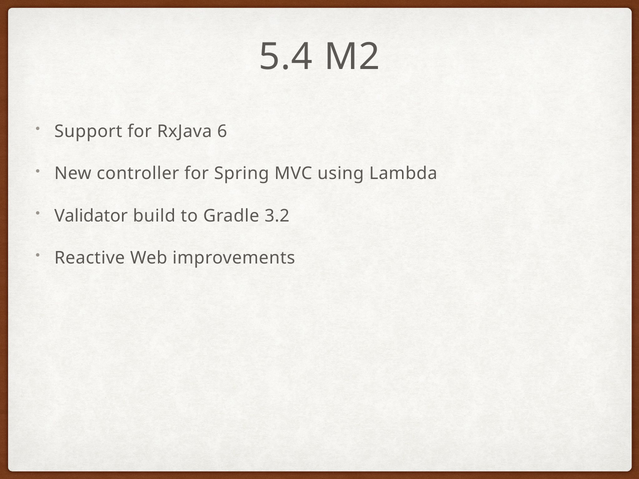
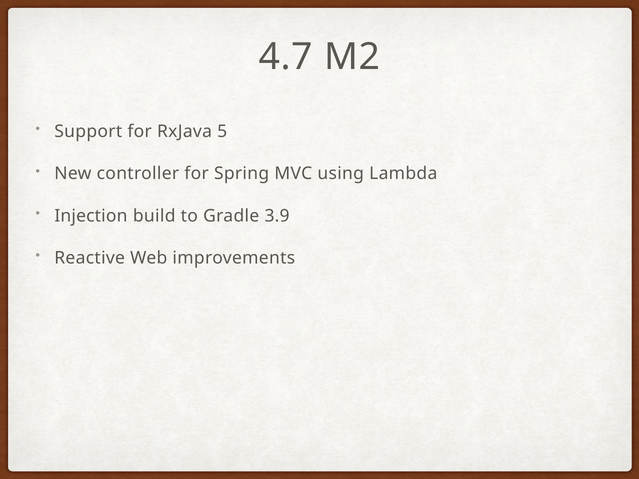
5.4: 5.4 -> 4.7 (286, 57)
6: 6 -> 5 (222, 132)
Validator: Validator -> Injection (91, 216)
3.2: 3.2 -> 3.9 (277, 216)
